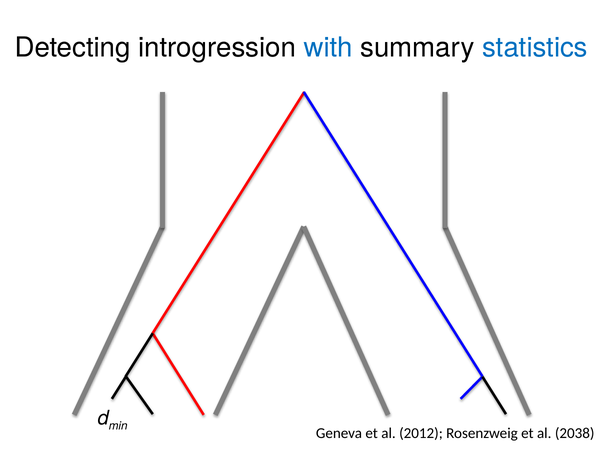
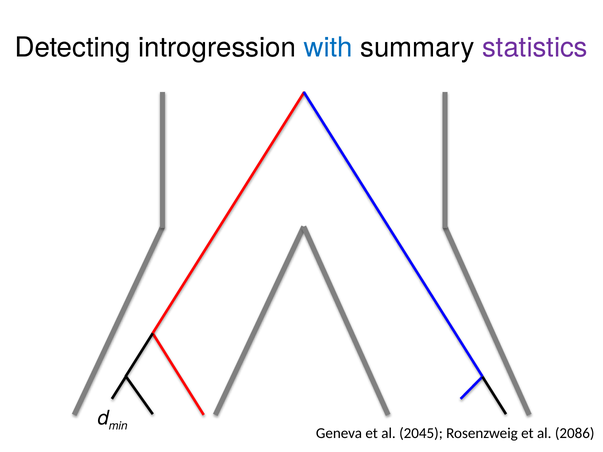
statistics colour: blue -> purple (535, 48)
2012: 2012 -> 2045 (421, 433)
2038: 2038 -> 2086 (575, 433)
